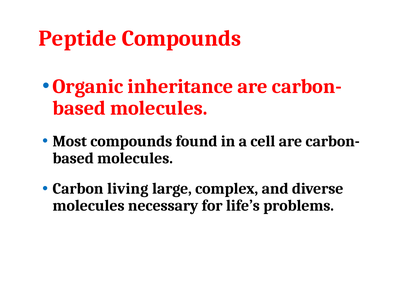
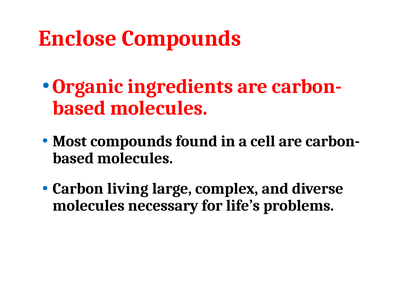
Peptide: Peptide -> Enclose (78, 38)
inheritance: inheritance -> ingredients (180, 86)
